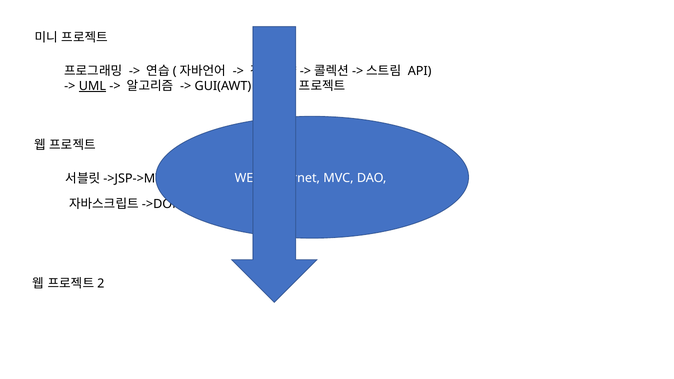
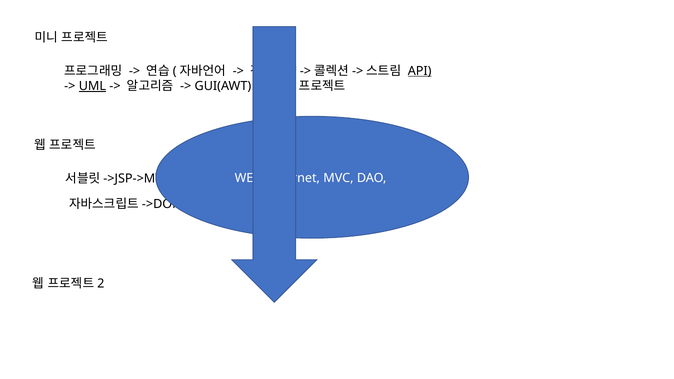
API underline: none -> present (420, 71)
